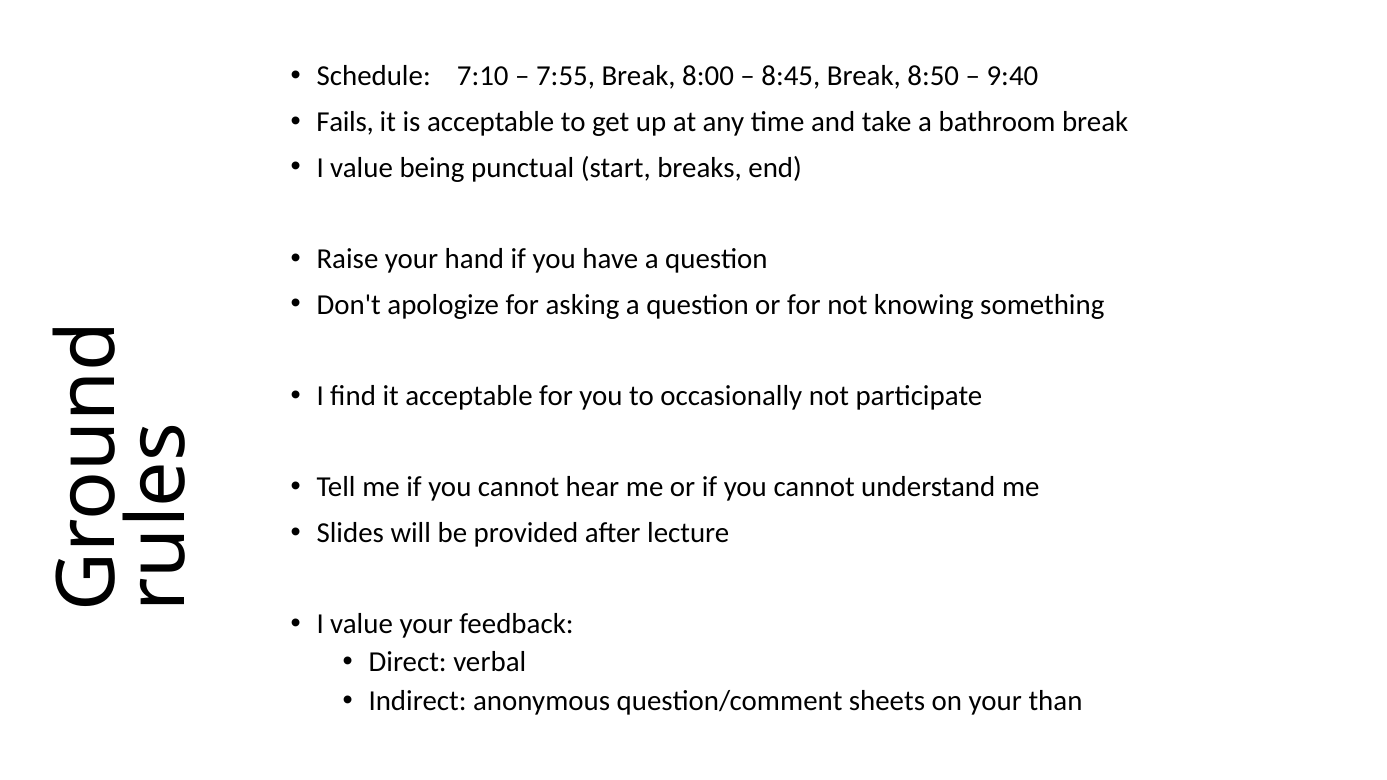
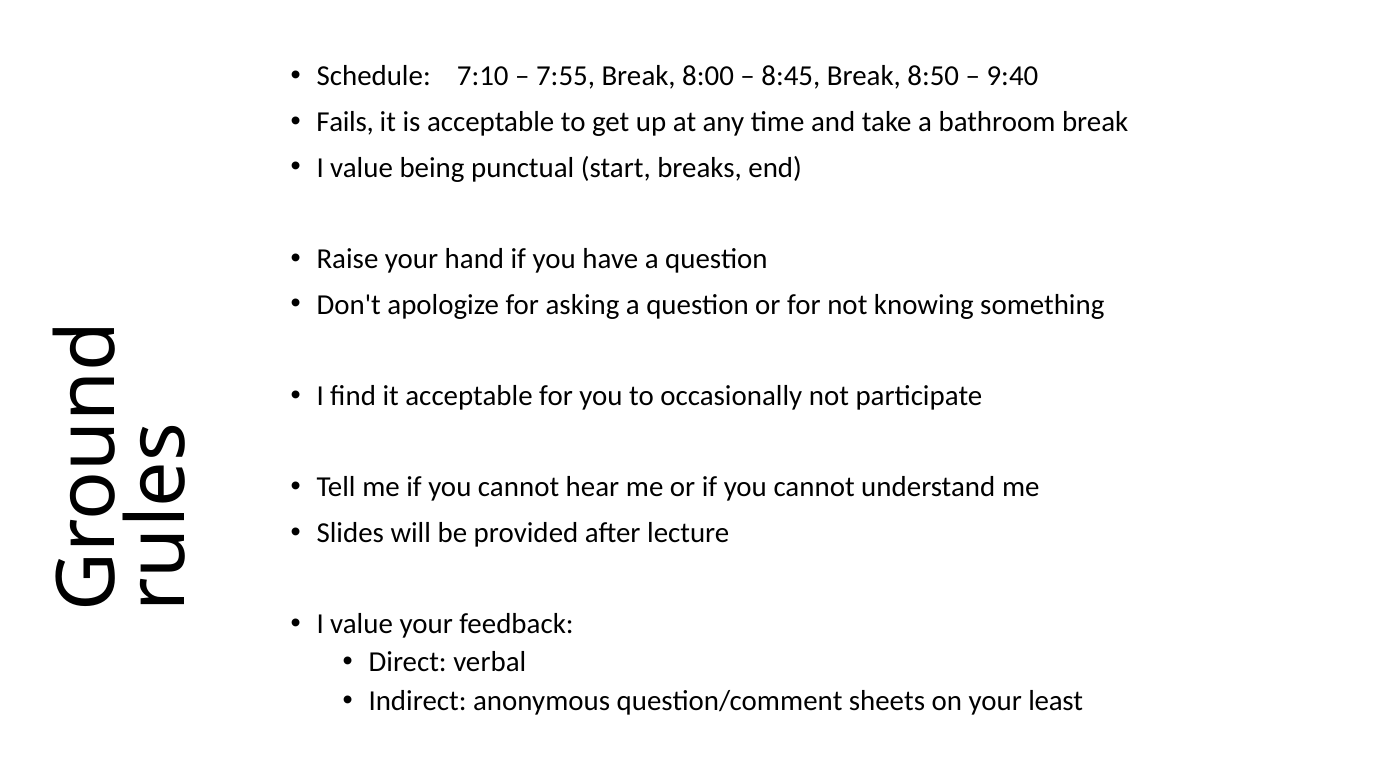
than: than -> least (1056, 701)
